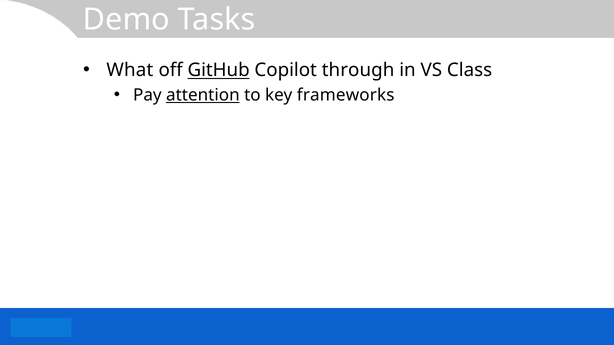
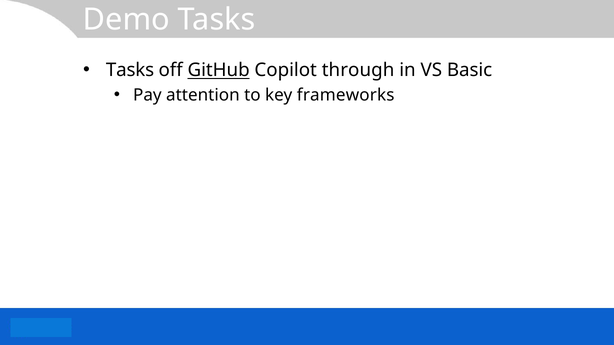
What: What -> Tasks (130, 70)
Class: Class -> Basic (470, 70)
attention underline: present -> none (203, 95)
